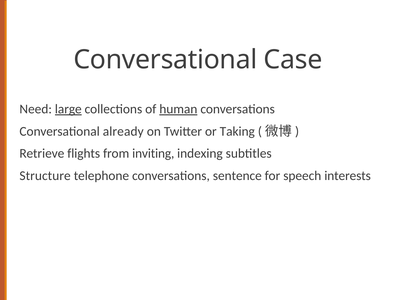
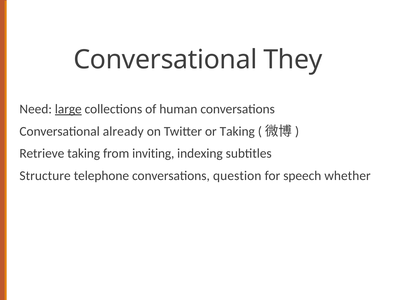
Case: Case -> They (293, 60)
human underline: present -> none (178, 109)
Retrieve flights: flights -> taking (84, 153)
sentence: sentence -> question (237, 176)
interests: interests -> whether (348, 176)
